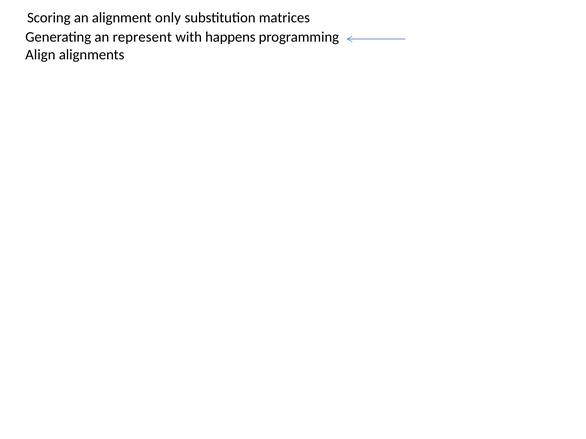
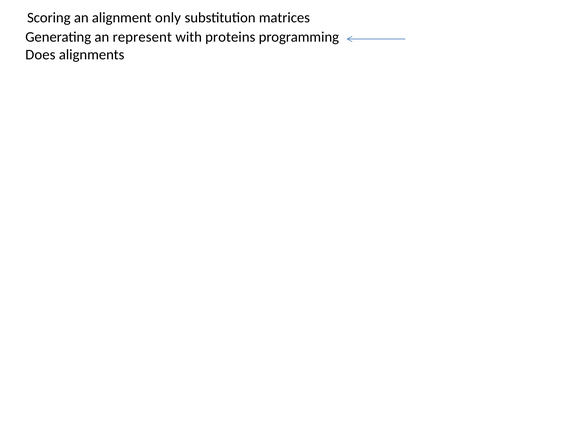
happens: happens -> proteins (230, 37)
Align: Align -> Does (40, 55)
